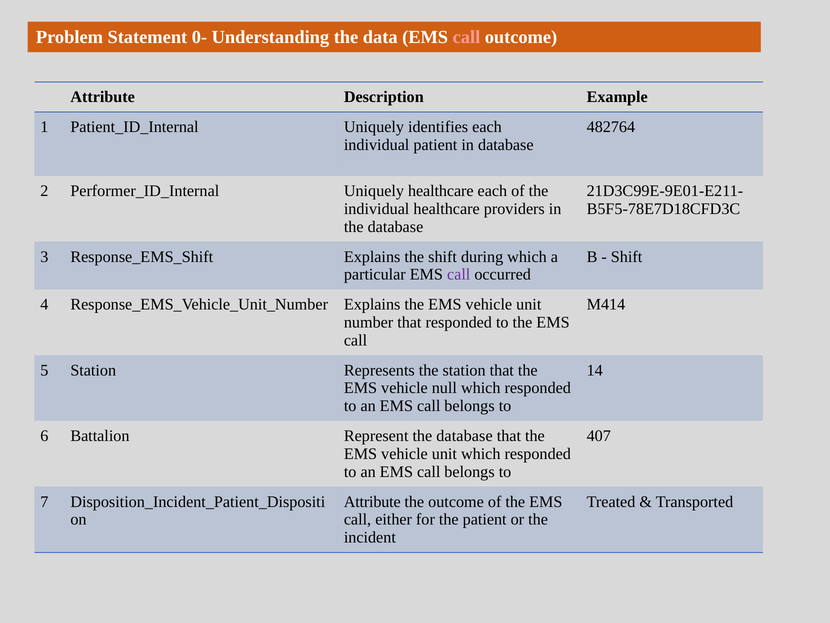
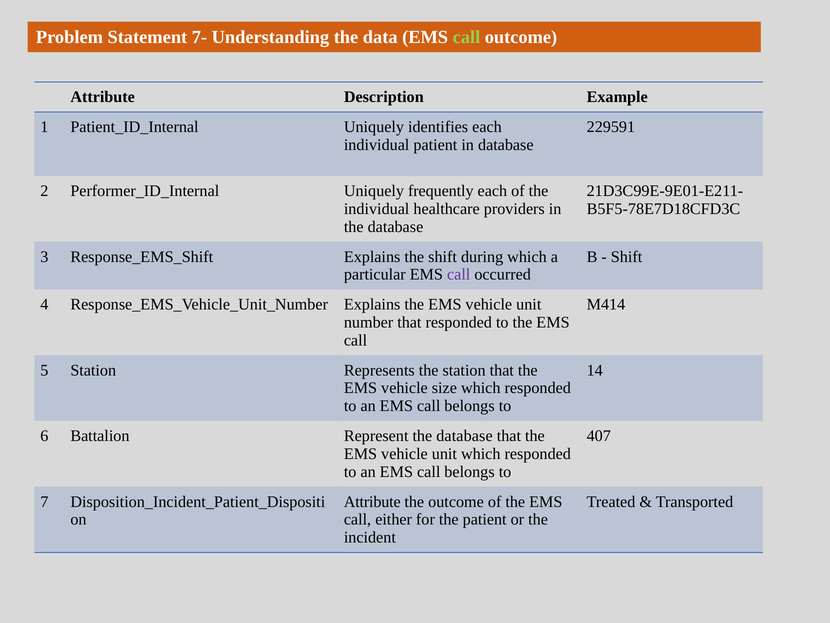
0-: 0- -> 7- (199, 37)
call colour: pink -> light green (466, 37)
482764: 482764 -> 229591 (611, 127)
Uniquely healthcare: healthcare -> frequently (441, 191)
null: null -> size (444, 388)
